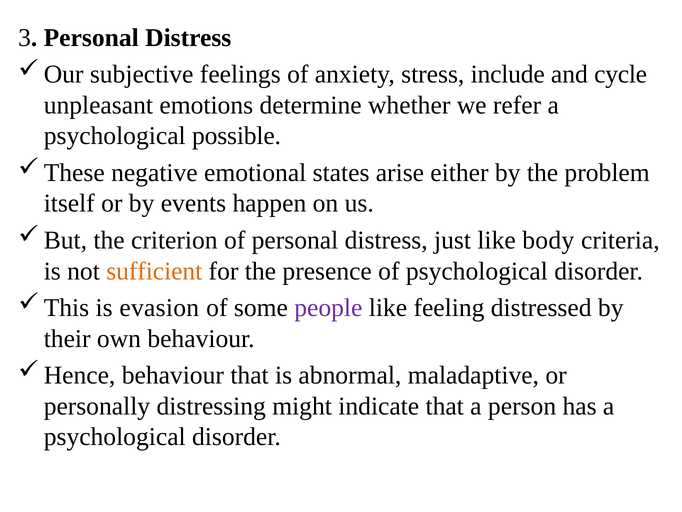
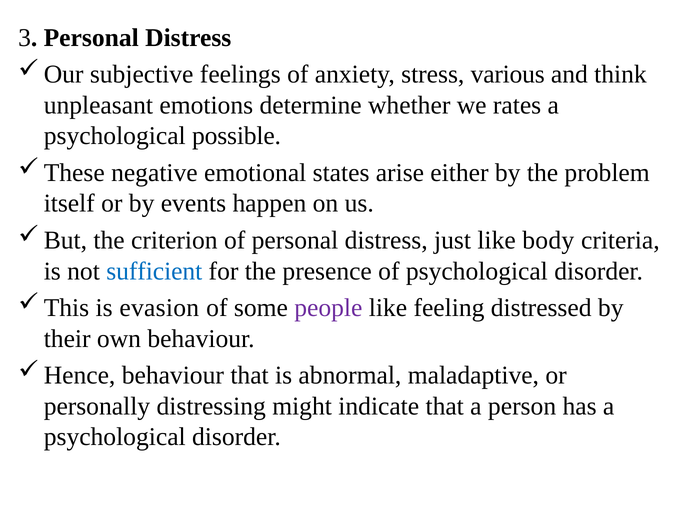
include: include -> various (508, 74)
cycle: cycle -> think (621, 74)
refer: refer -> rates (517, 105)
sufficient colour: orange -> blue (154, 271)
